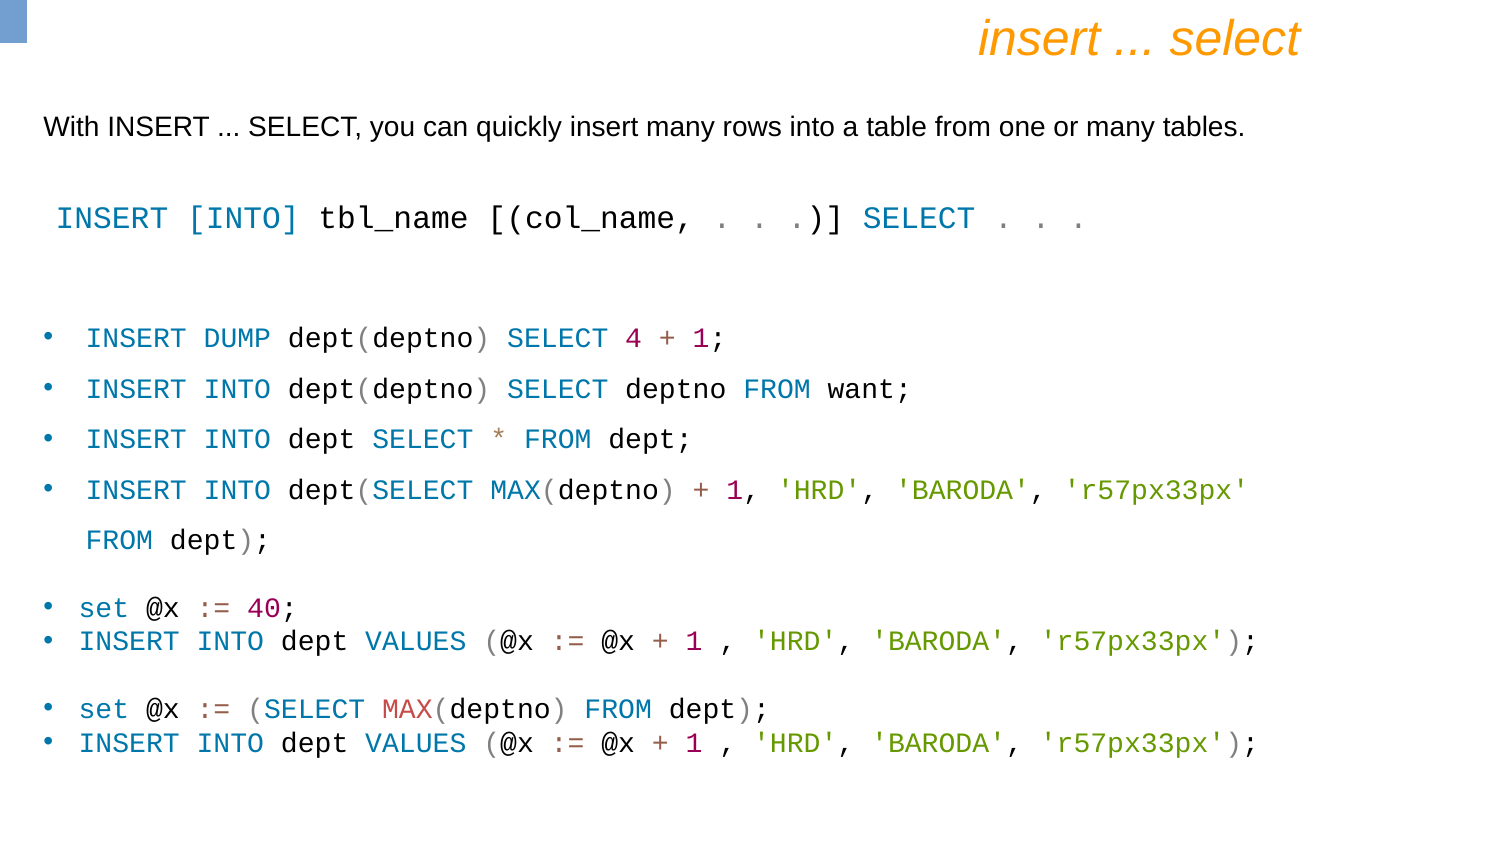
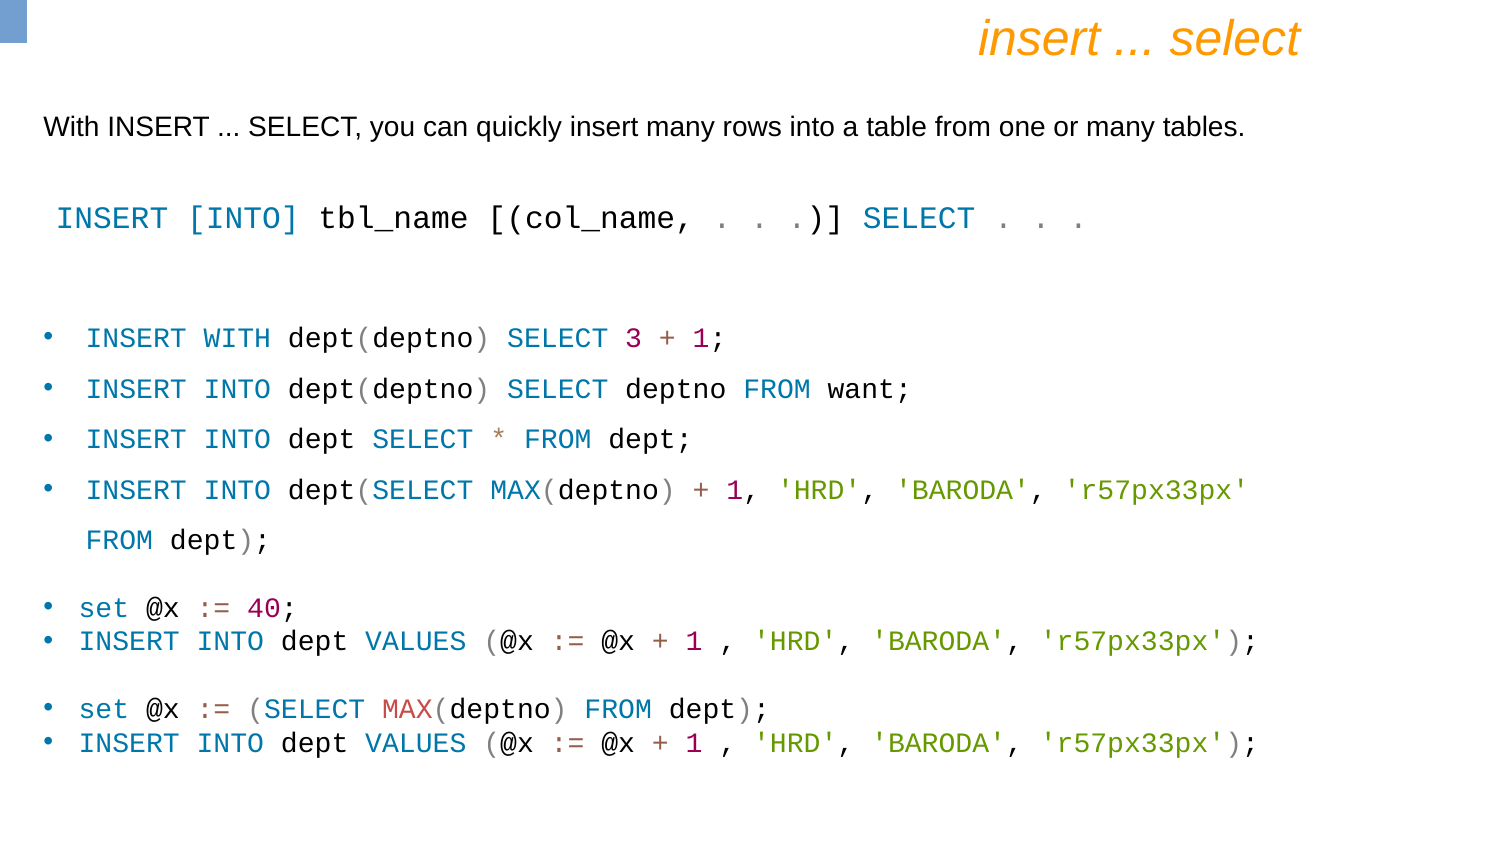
INSERT DUMP: DUMP -> WITH (237, 338)
4: 4 -> 3 (634, 338)
